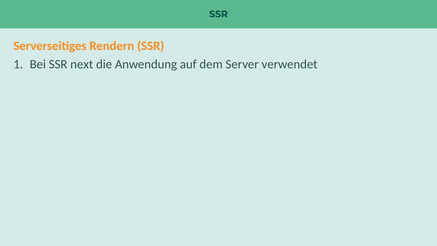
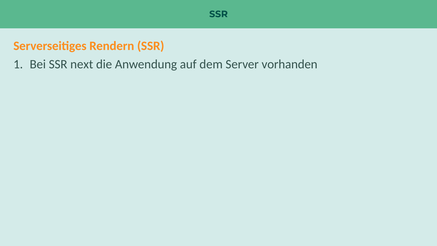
verwendet: verwendet -> vorhanden (290, 64)
